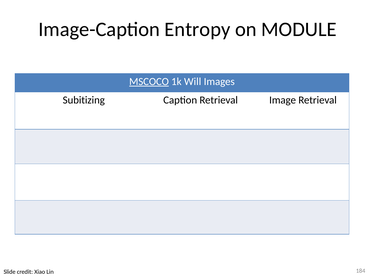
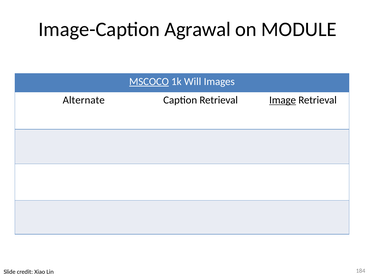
Entropy: Entropy -> Agrawal (198, 29)
Subitizing: Subitizing -> Alternate (84, 100)
Image underline: none -> present (283, 100)
